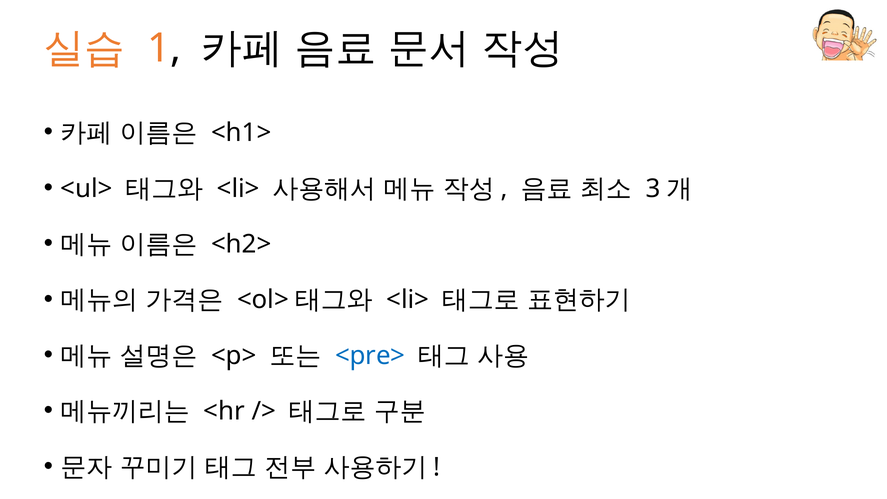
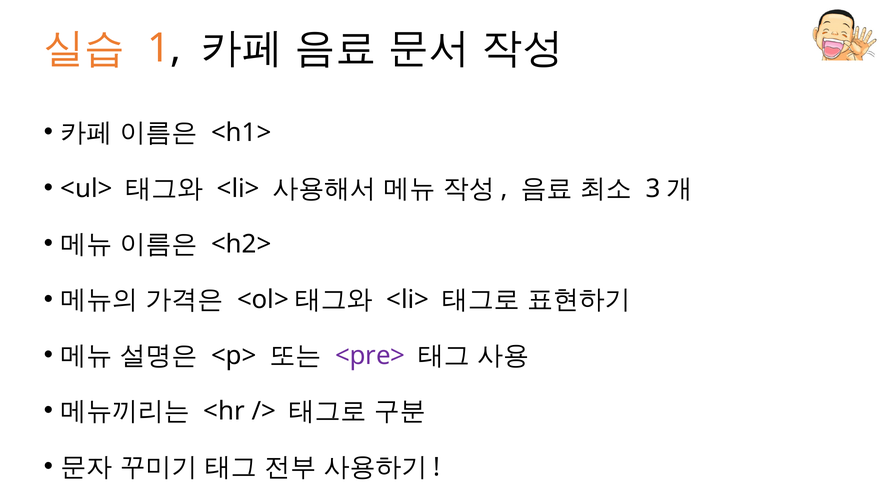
<pre> colour: blue -> purple (370, 356)
